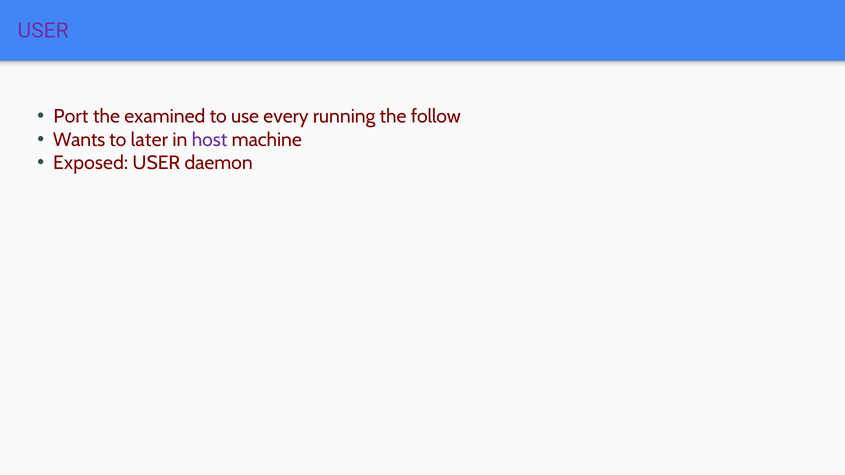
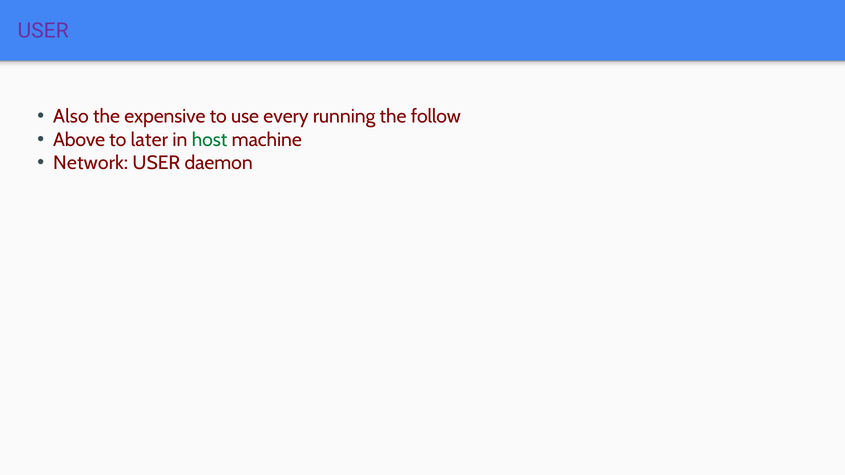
Port: Port -> Also (71, 117)
examined: examined -> expensive (165, 117)
Wants: Wants -> Above (79, 140)
host colour: purple -> green (210, 140)
Exposed: Exposed -> Network (91, 163)
